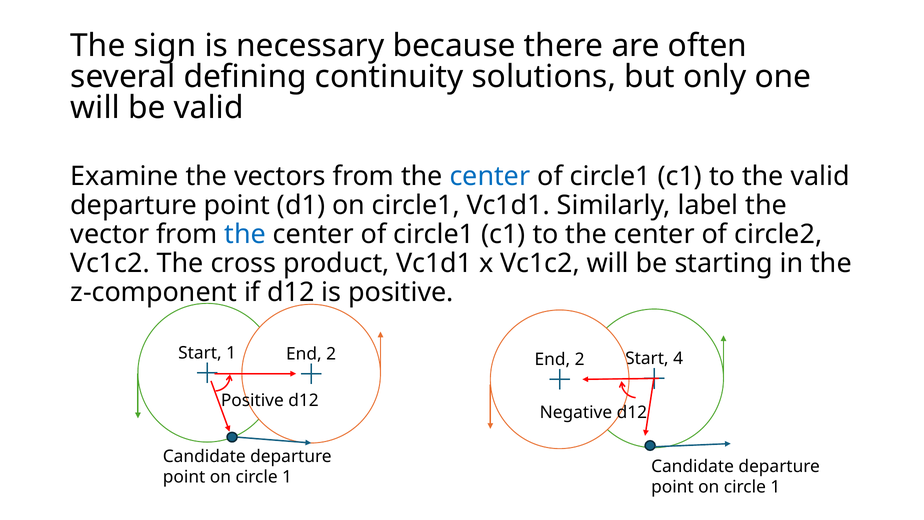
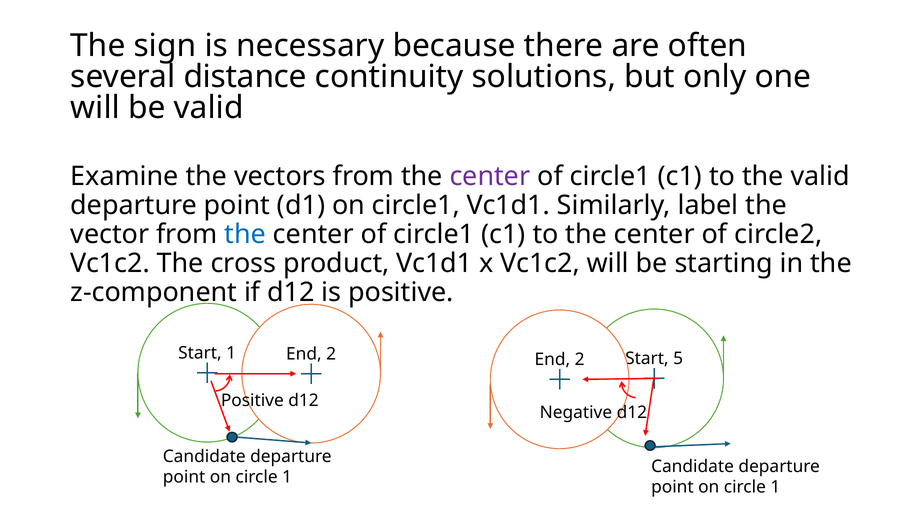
defining: defining -> distance (245, 77)
center colour: blue -> purple (490, 176)
4: 4 -> 5 (678, 359)
